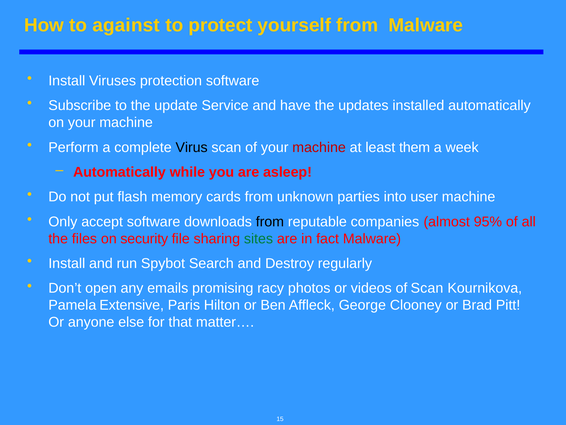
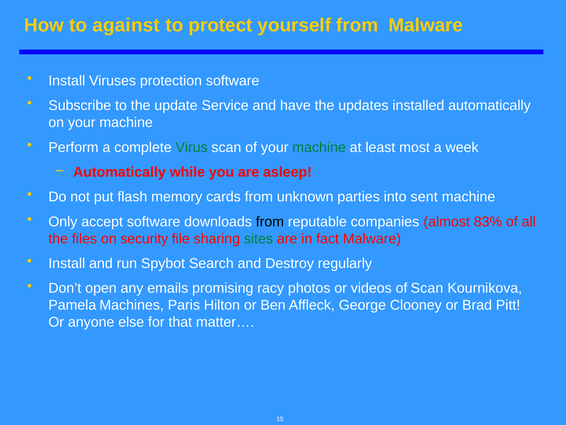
Virus colour: black -> green (192, 147)
machine colour: red -> green (319, 147)
them: them -> most (415, 147)
user: user -> sent (424, 197)
95%: 95% -> 83% (488, 221)
Extensive: Extensive -> Machines (132, 305)
